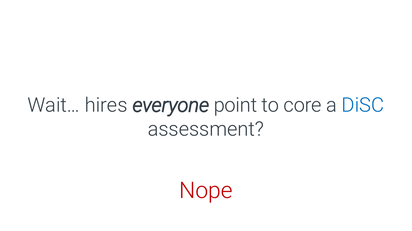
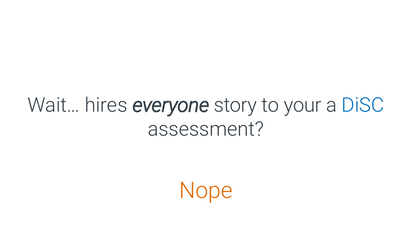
point: point -> story (235, 106)
core: core -> your (303, 106)
Nope colour: red -> orange (206, 191)
